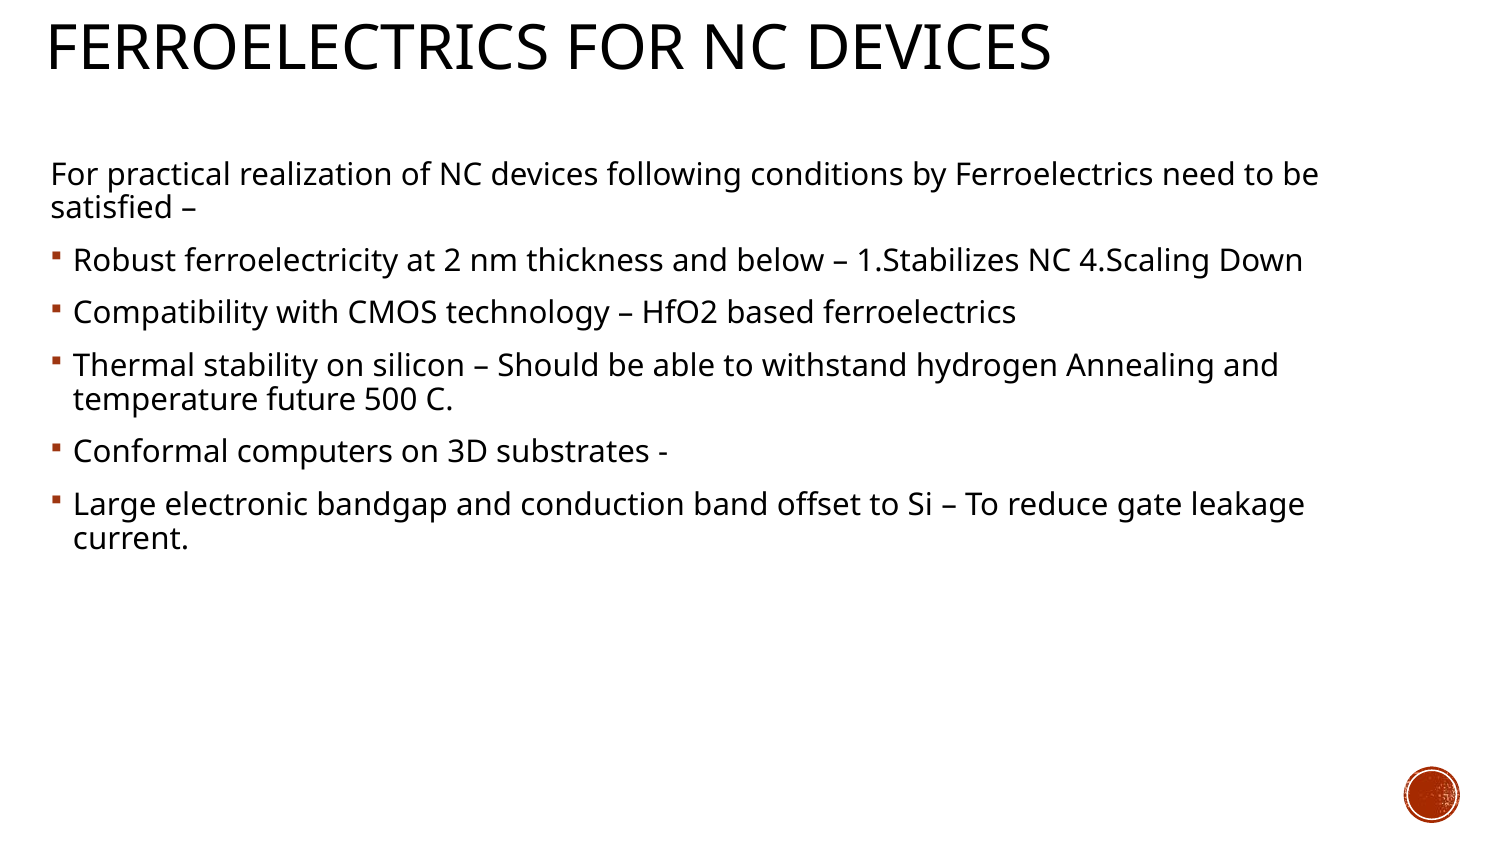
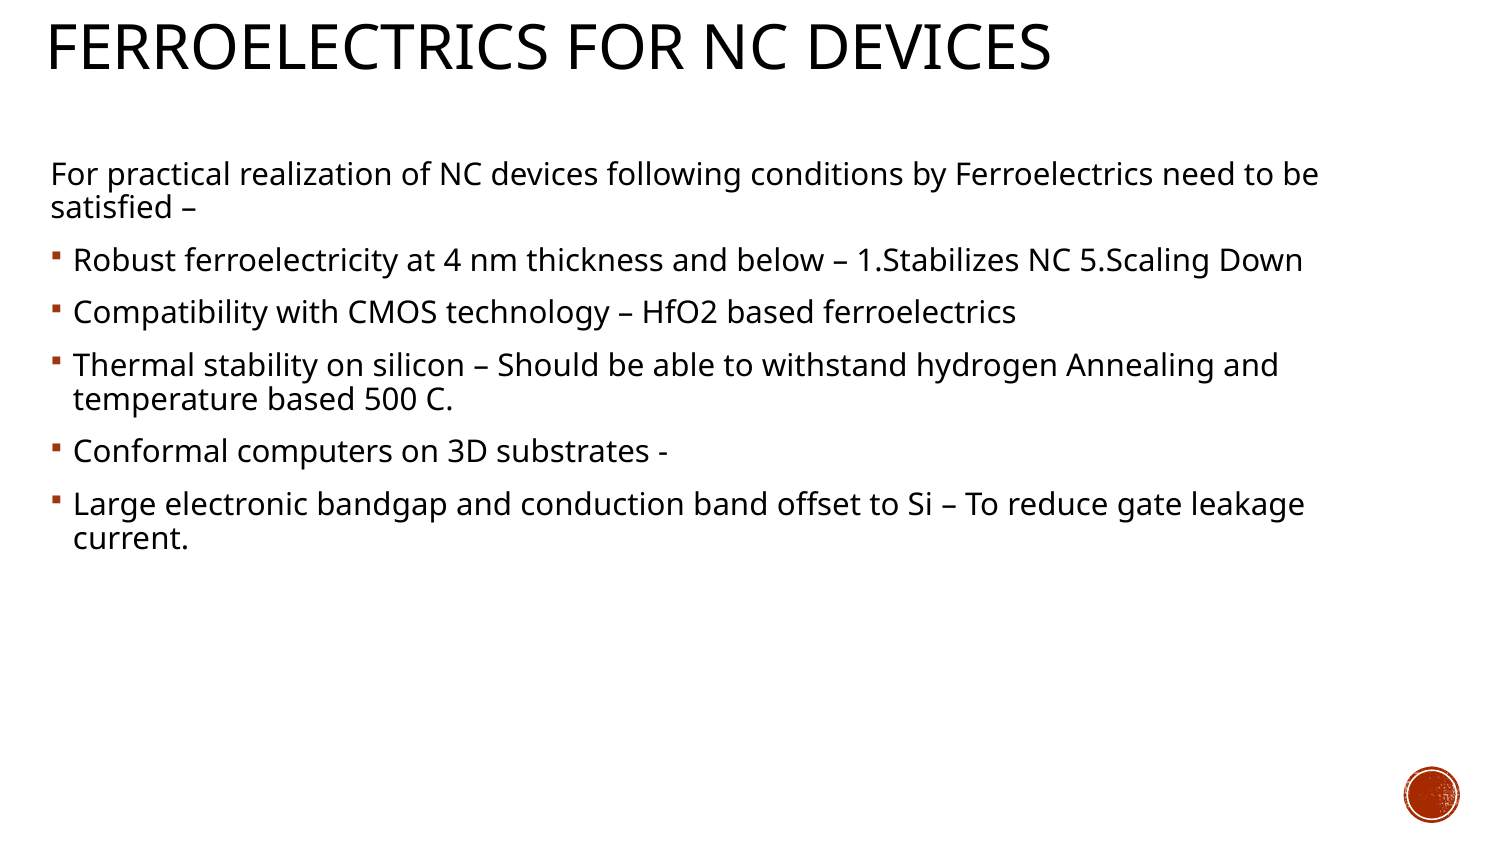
2: 2 -> 4 (452, 261)
4.Scaling: 4.Scaling -> 5.Scaling (1145, 261)
temperature future: future -> based (311, 400)
